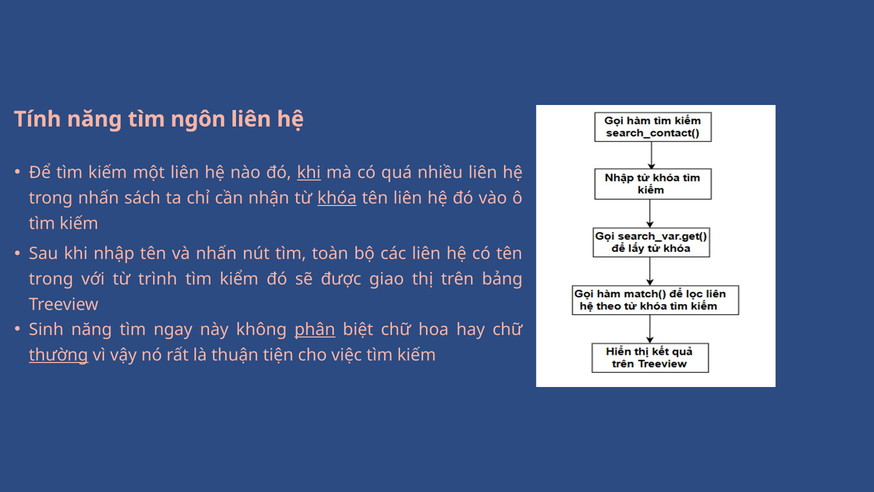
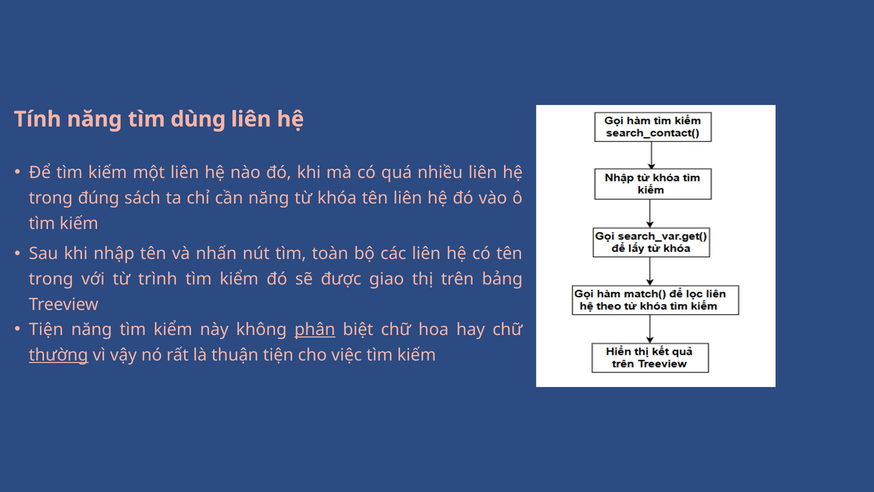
ngôn: ngôn -> dùng (198, 119)
khi underline: present -> none (309, 173)
trong nhấn: nhấn -> đúng (99, 198)
cần nhận: nhận -> năng (269, 198)
khóa underline: present -> none (337, 198)
Sinh: Sinh -> Tiện (46, 329)
năng tìm ngay: ngay -> kiểm (173, 329)
